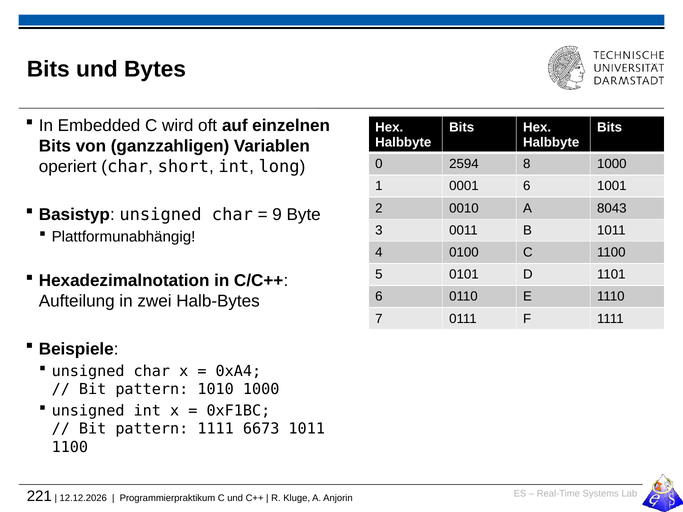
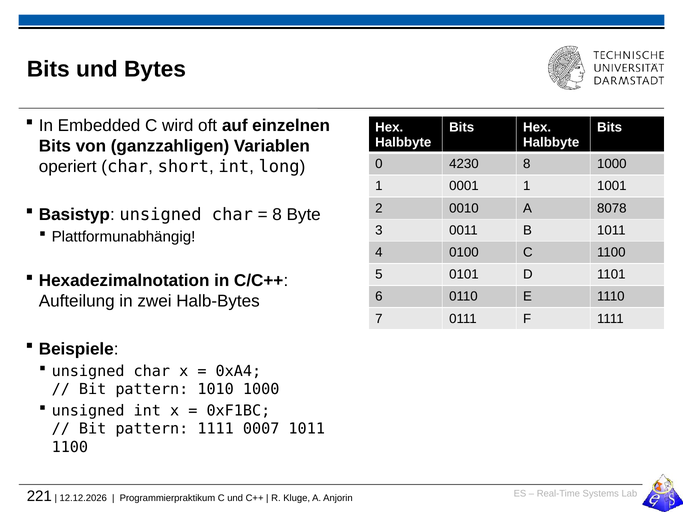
2594: 2594 -> 4230 (464, 164)
0001 6: 6 -> 1 (527, 186)
8043: 8043 -> 8078 (612, 208)
9: 9 -> 8 (277, 215)
6673: 6673 -> 0007 (261, 429)
